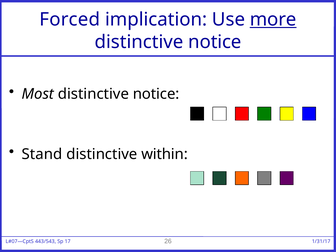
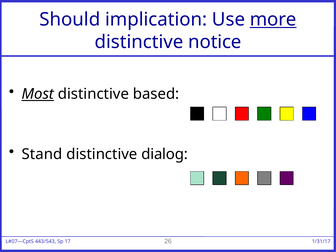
Forced: Forced -> Should (70, 19)
Most underline: none -> present (38, 94)
notice: notice -> based (156, 94)
within: within -> dialog (165, 154)
